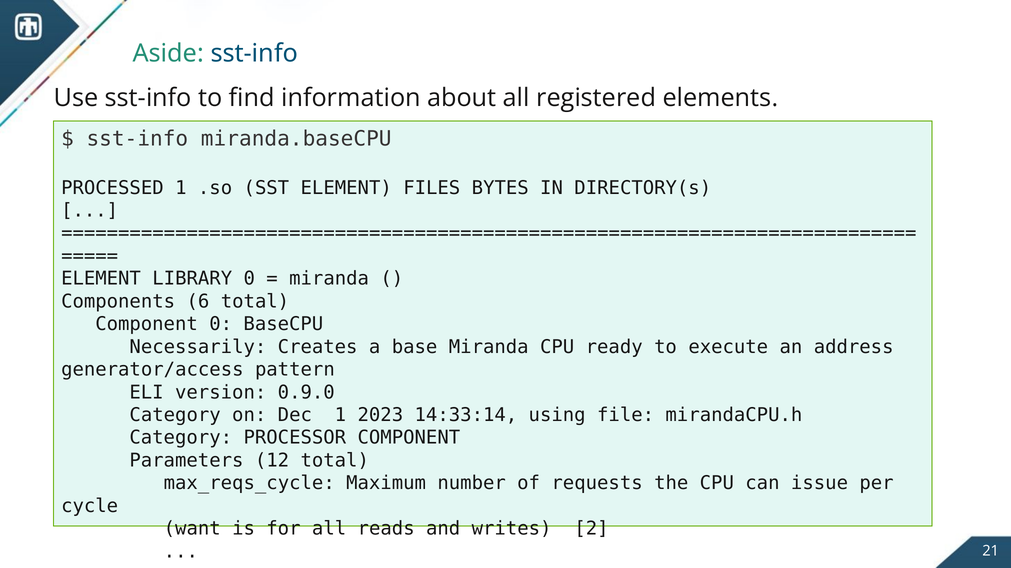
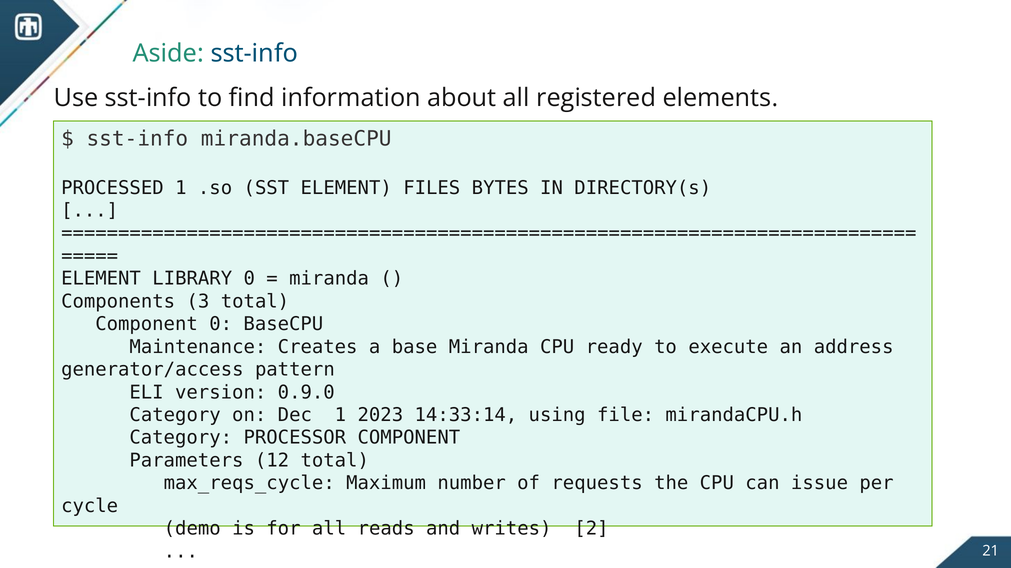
6: 6 -> 3 (198, 302)
Necessarily: Necessarily -> Maintenance (198, 347)
want: want -> demo (192, 529)
